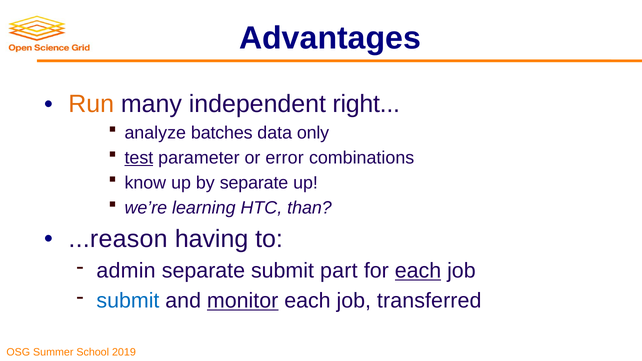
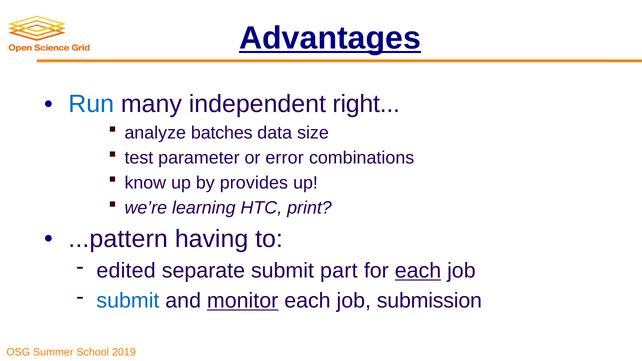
Advantages underline: none -> present (330, 38)
Run colour: orange -> blue (91, 104)
only: only -> size (313, 133)
test underline: present -> none (139, 158)
by separate: separate -> provides (254, 183)
than: than -> print (309, 208)
...reason: ...reason -> ...pattern (118, 239)
admin: admin -> edited (126, 271)
transferred: transferred -> submission (429, 301)
